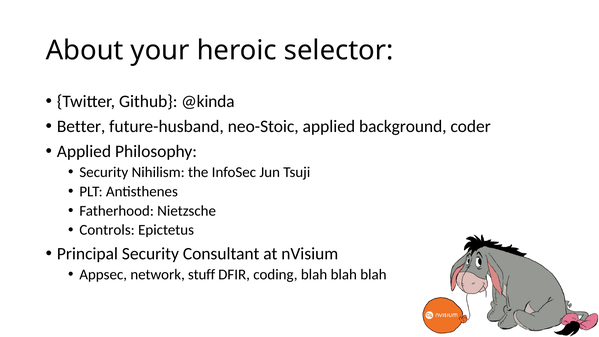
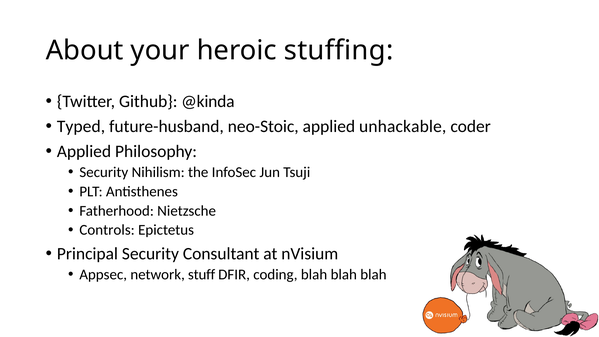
selector: selector -> stuffing (339, 50)
Better: Better -> Typed (81, 126)
background: background -> unhackable (403, 126)
